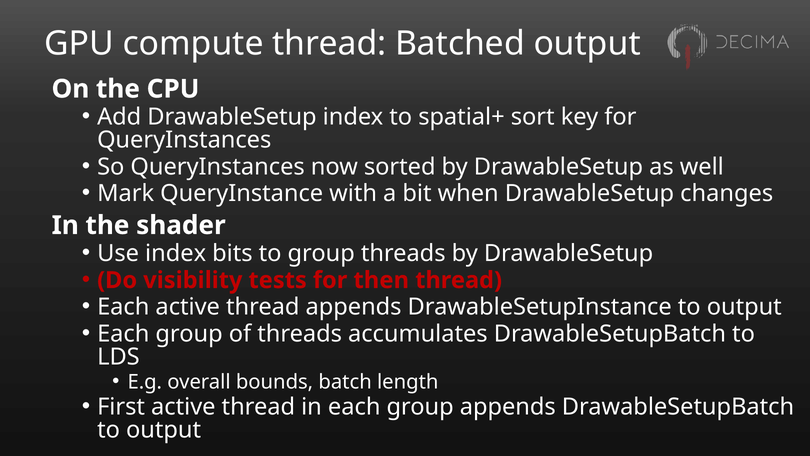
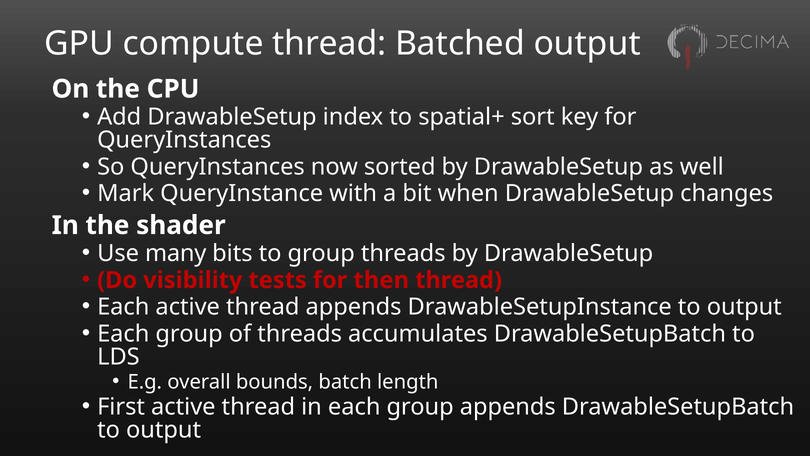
Use index: index -> many (176, 253)
